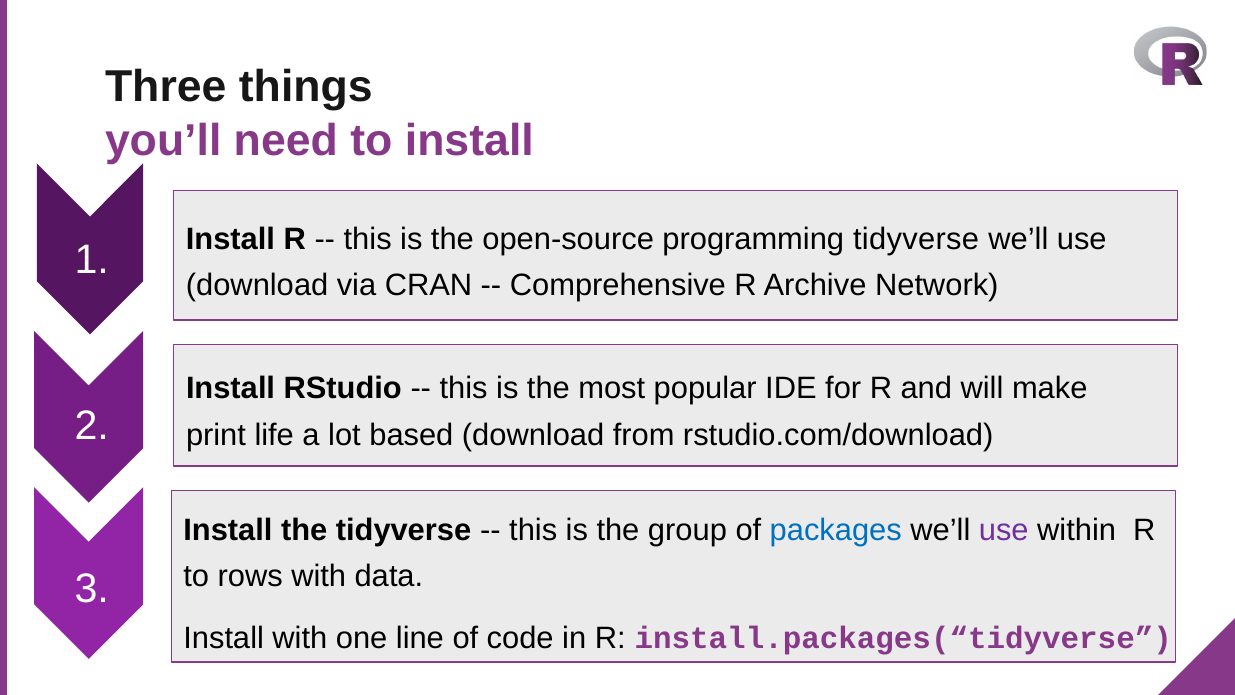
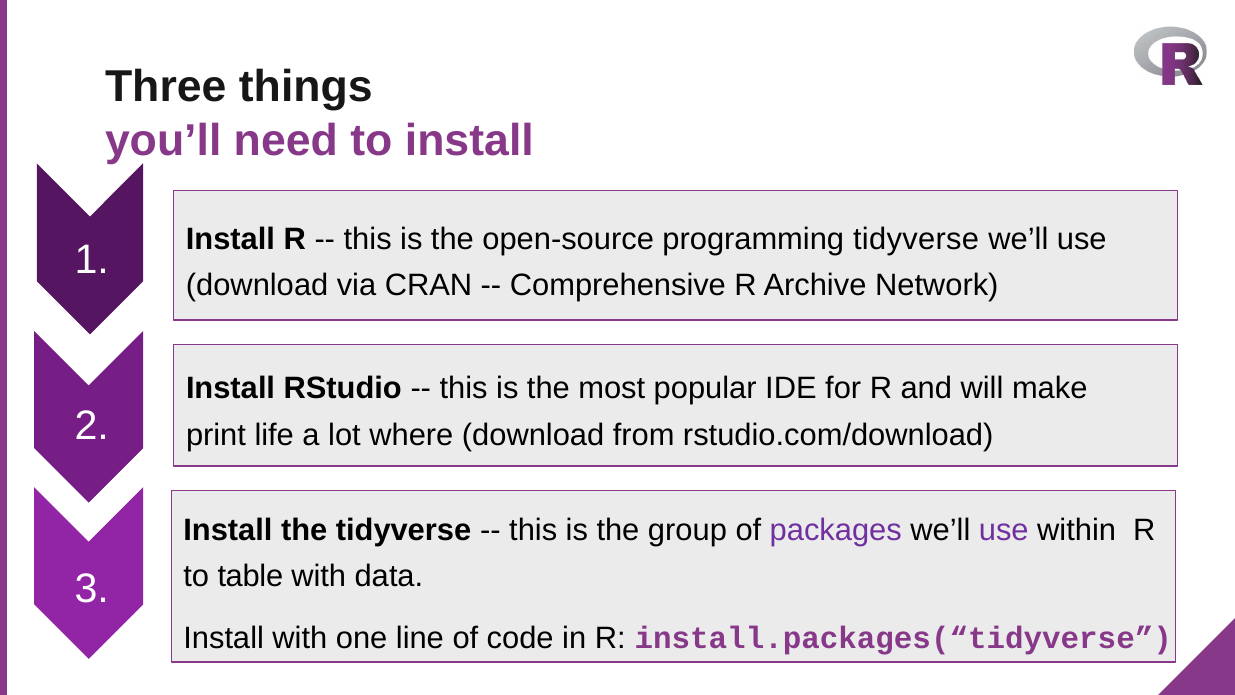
based: based -> where (411, 435)
packages colour: blue -> purple (836, 530)
rows: rows -> table (250, 576)
